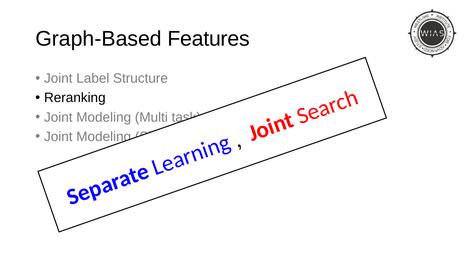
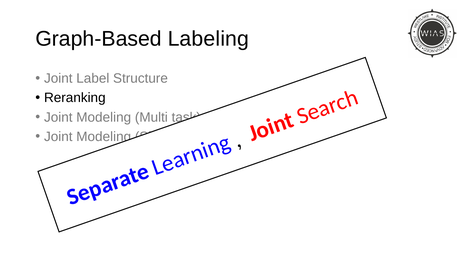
Features: Features -> Labeling (208, 39)
